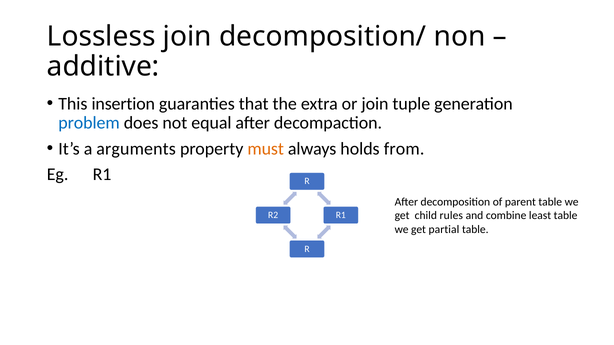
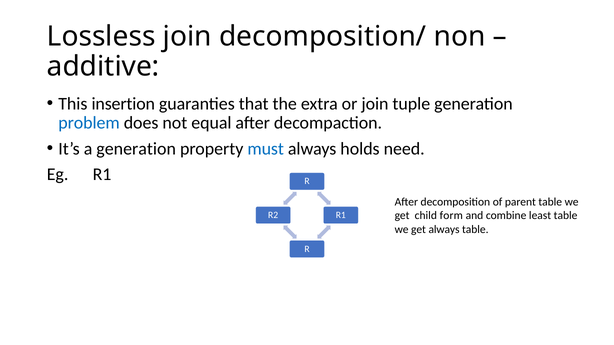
a arguments: arguments -> generation (136, 149)
must colour: orange -> blue (266, 149)
from: from -> need (404, 149)
rules: rules -> form (451, 216)
get partial: partial -> always (444, 230)
